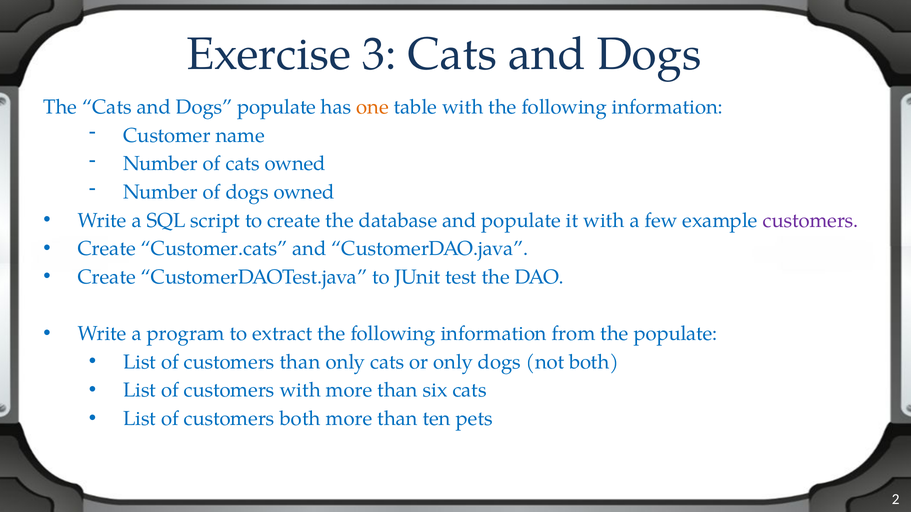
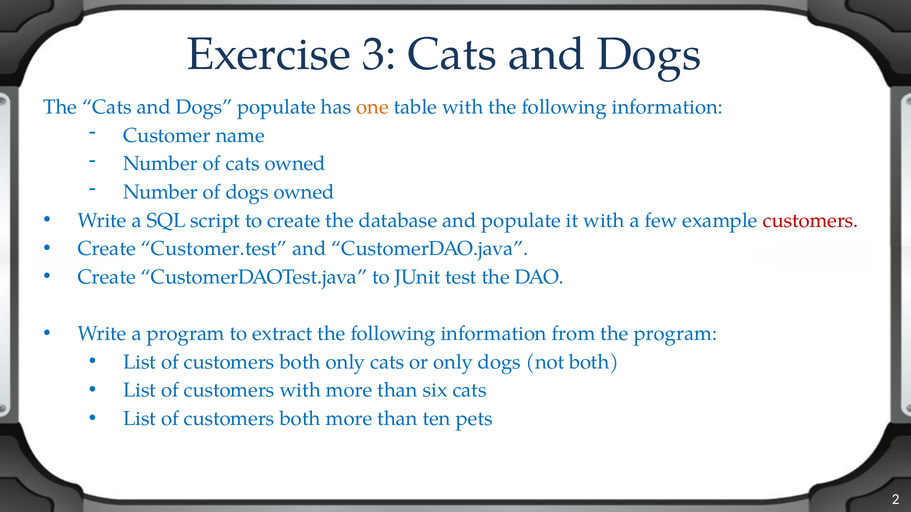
customers colour: purple -> red (811, 221)
Customer.cats: Customer.cats -> Customer.test (214, 249)
the populate: populate -> program (675, 334)
than: than -> both (300, 362)
